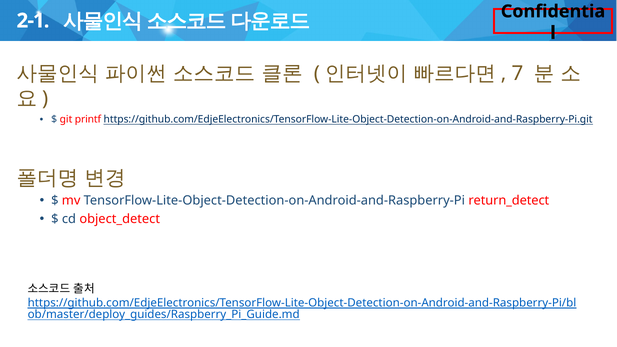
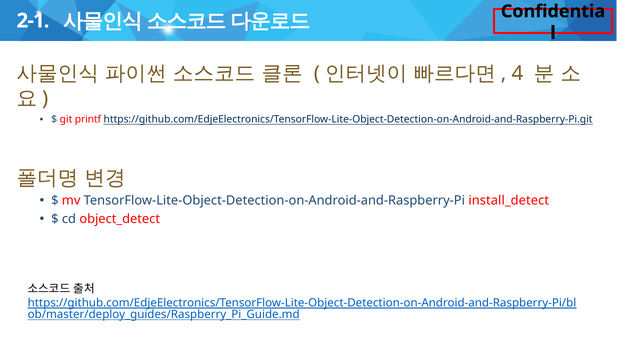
7: 7 -> 4 (518, 74)
return_detect: return_detect -> install_detect (509, 201)
